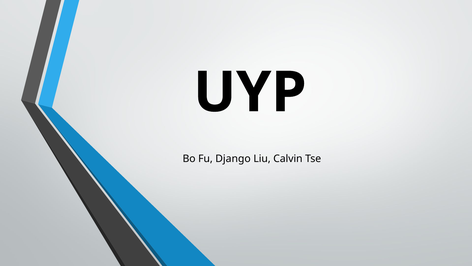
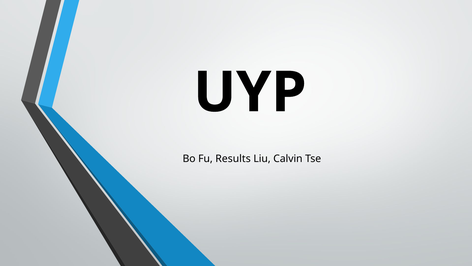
Django: Django -> Results (233, 158)
